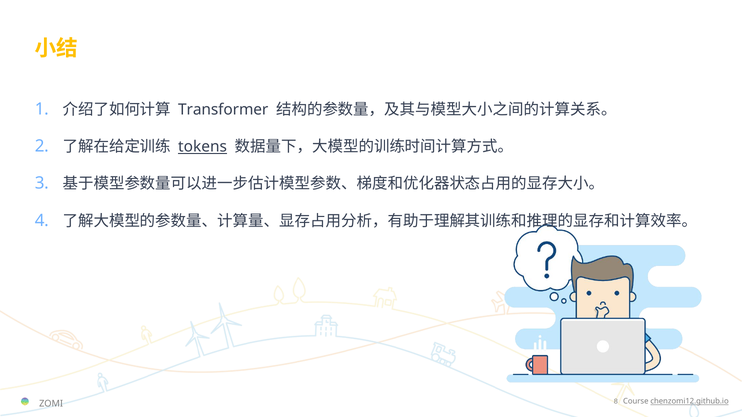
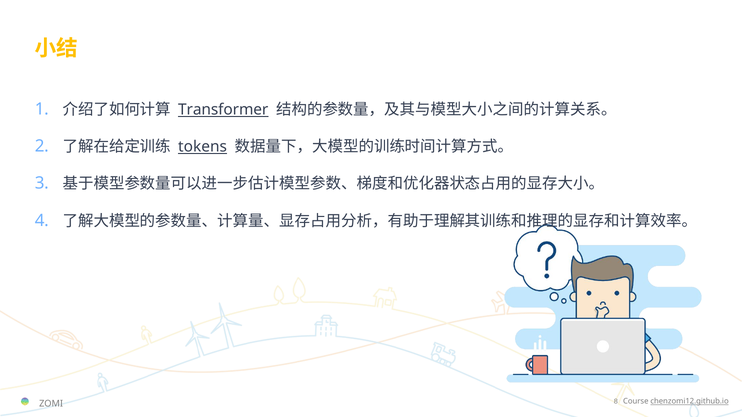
Transformer underline: none -> present (223, 110)
